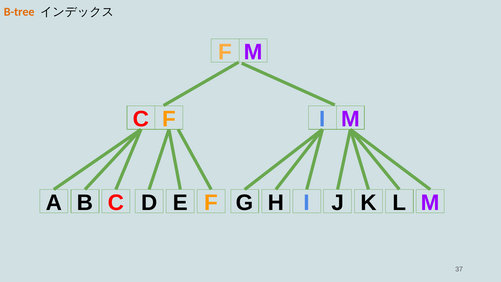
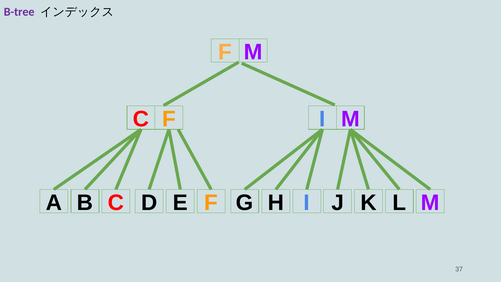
B-tree colour: orange -> purple (19, 12)
